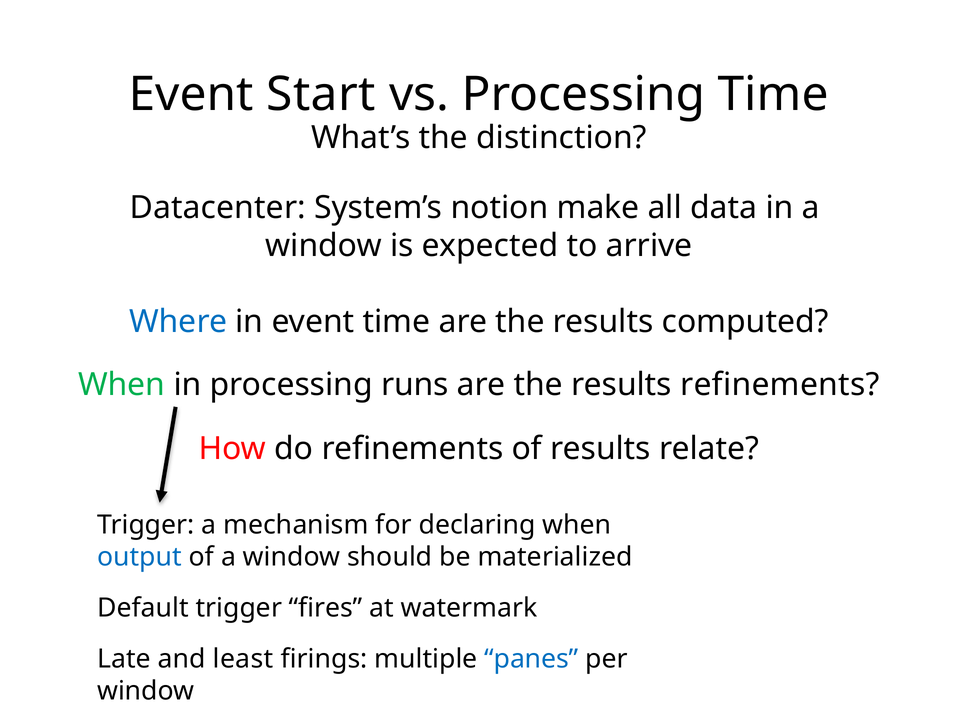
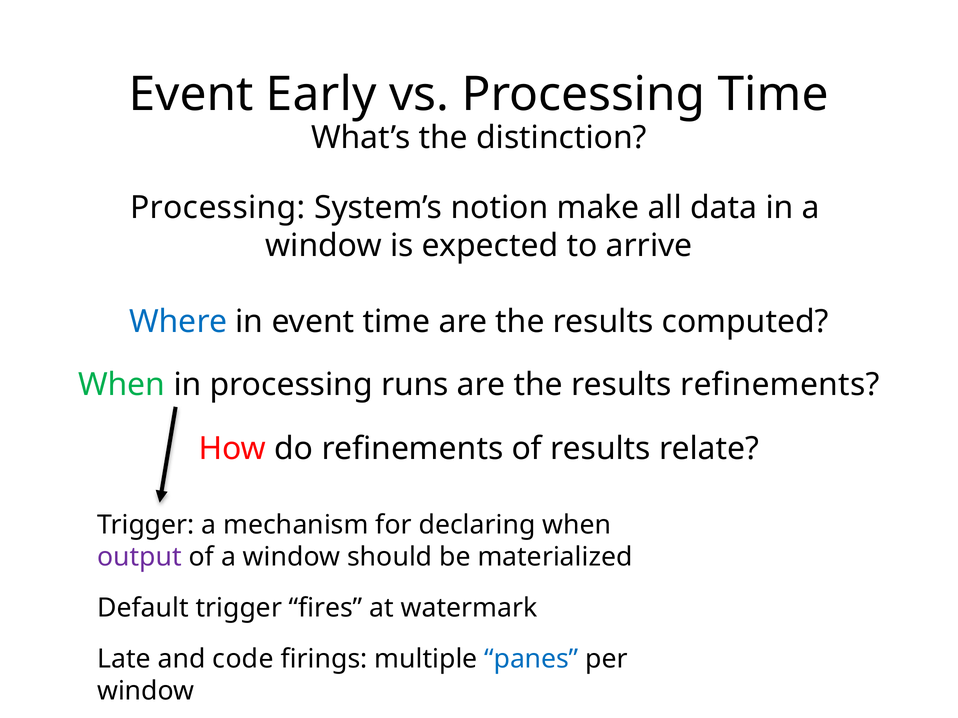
Start: Start -> Early (321, 94)
Datacenter: Datacenter -> Processing (218, 208)
output colour: blue -> purple (140, 557)
least: least -> code (243, 660)
